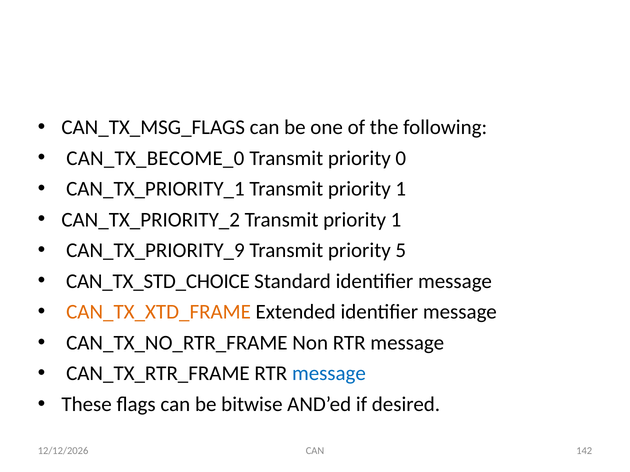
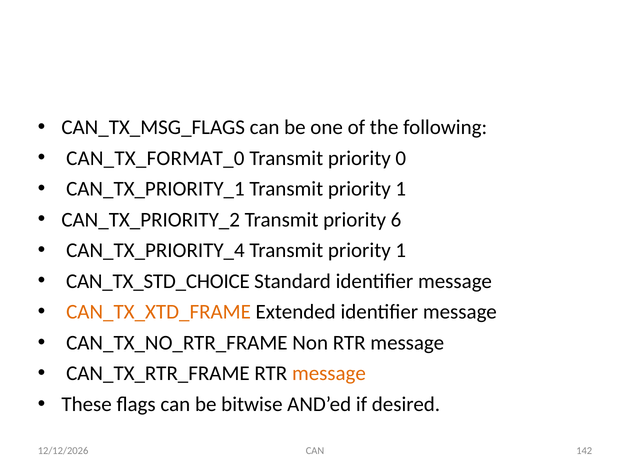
CAN_TX_BECOME_0: CAN_TX_BECOME_0 -> CAN_TX_FORMAT_0 (155, 158)
CAN_TX_PRIORITY_2 Transmit priority 1: 1 -> 6 (396, 220)
CAN_TX_PRIORITY_9: CAN_TX_PRIORITY_9 -> CAN_TX_PRIORITY_4 (155, 251)
5: 5 -> 1 (401, 251)
message colour: blue -> orange (329, 374)
